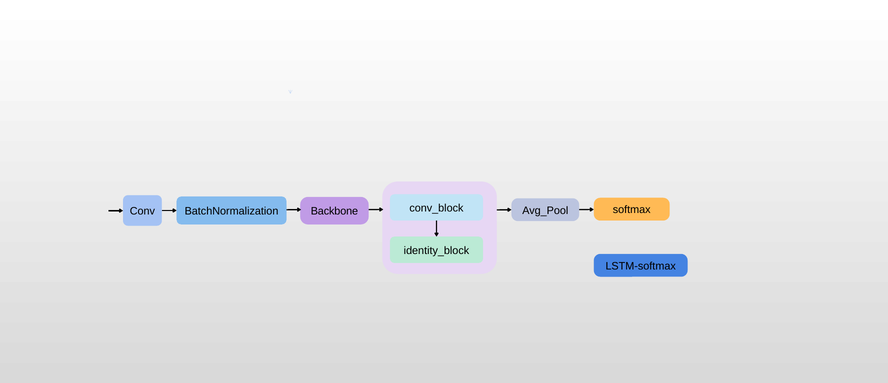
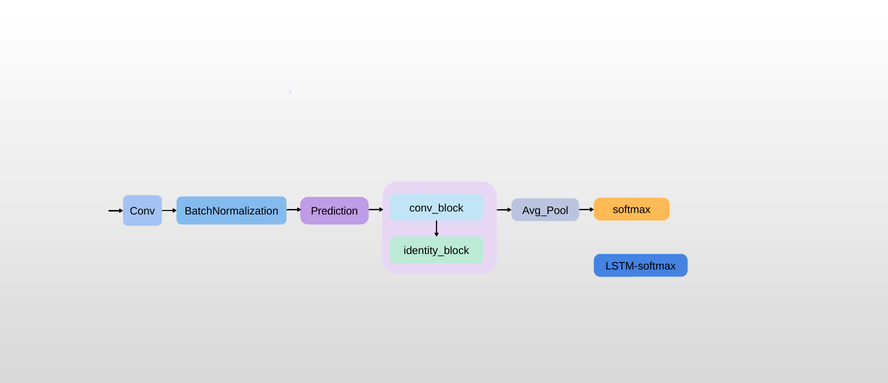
Backbone: Backbone -> Prediction (334, 211)
